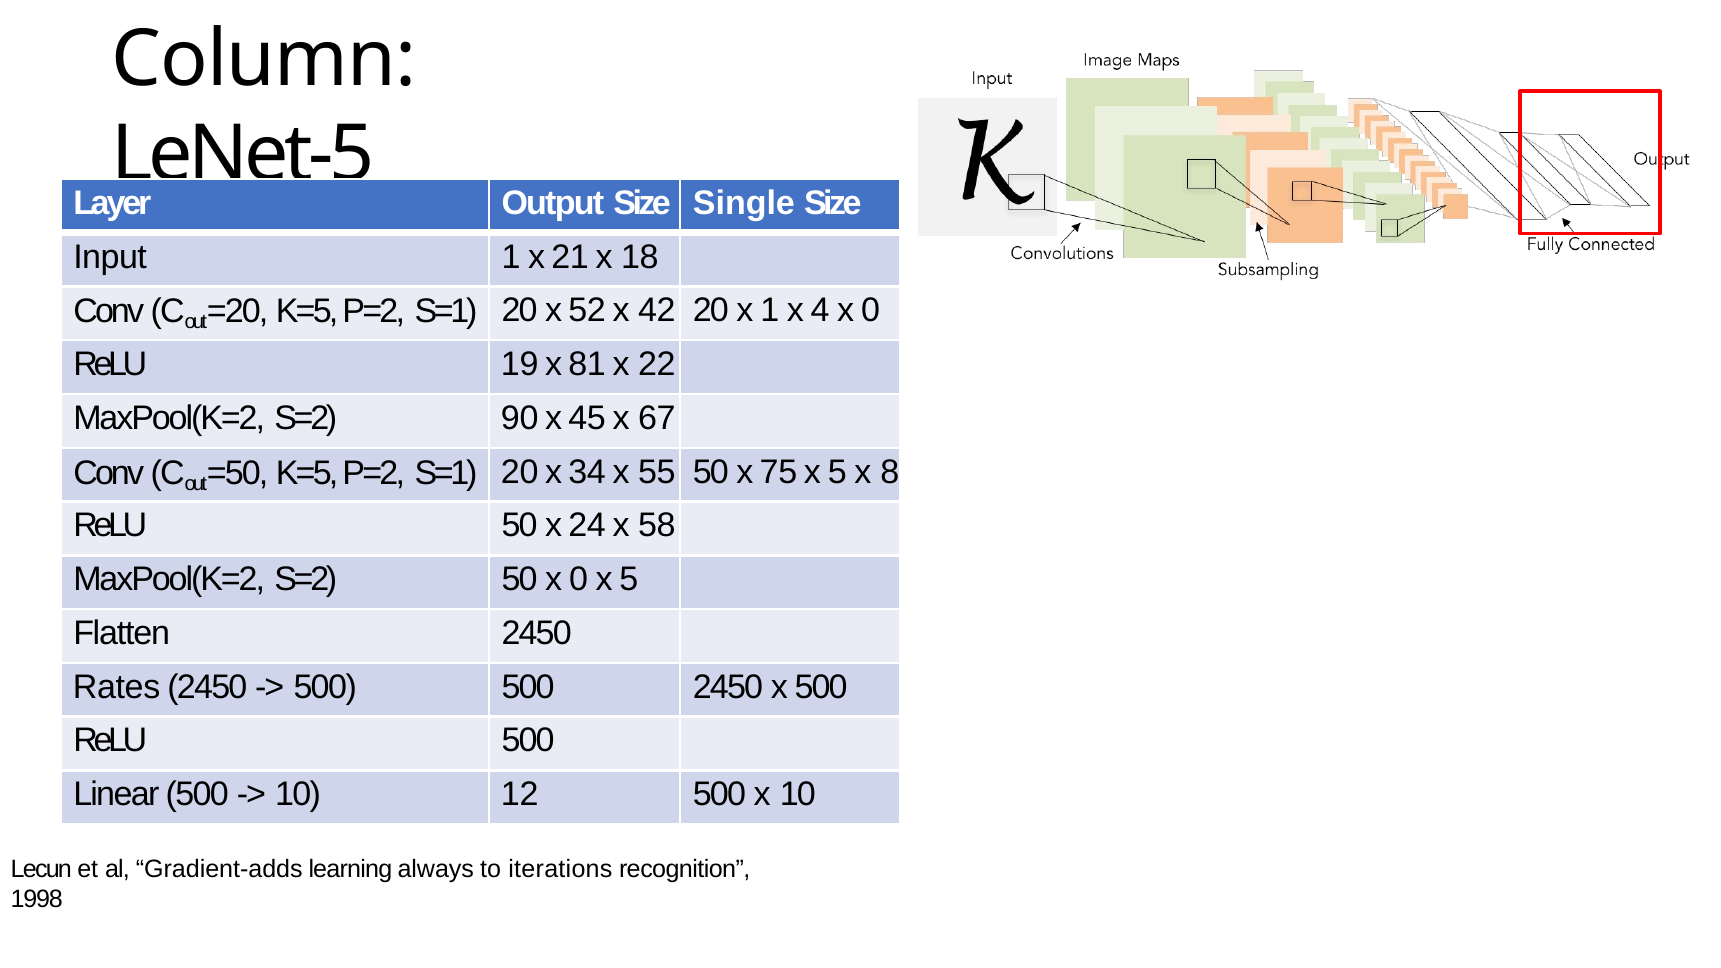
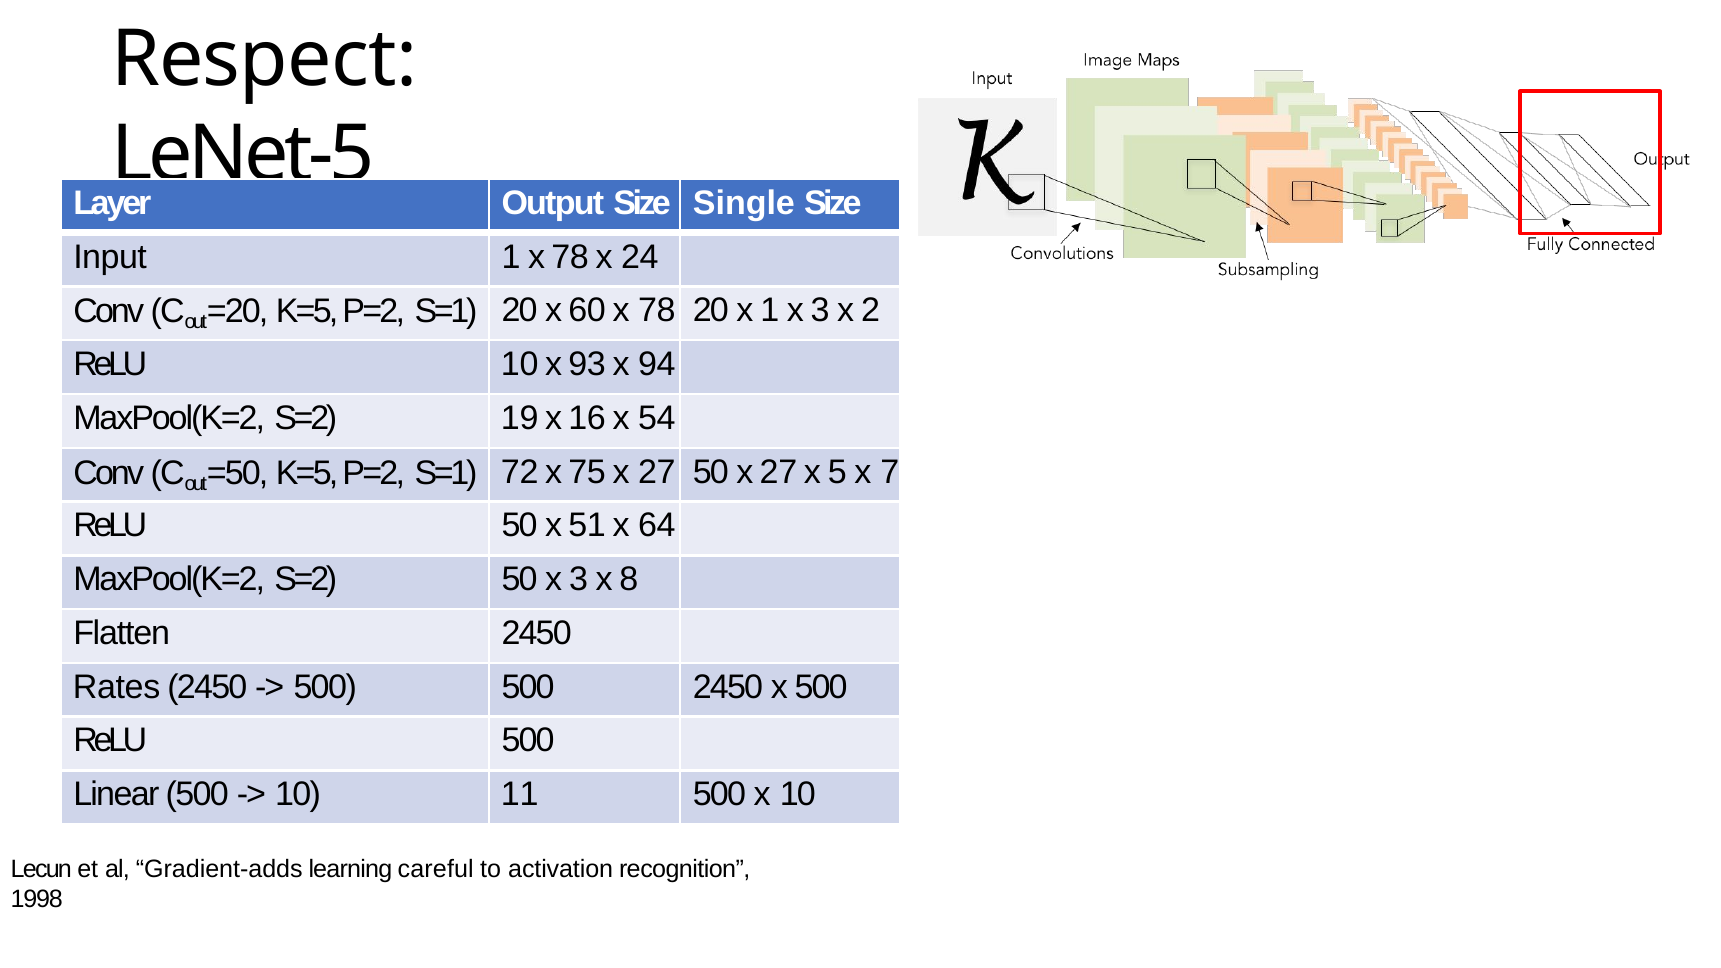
Column: Column -> Respect (264, 60)
1 x 21: 21 -> 78 (570, 257)
18: 18 -> 24 (640, 257)
52: 52 -> 60 (587, 311)
42: 42 -> 78 (657, 311)
1 x 4: 4 -> 3 (820, 311)
0: 0 -> 2 (871, 311)
ReLU 19: 19 -> 10 (520, 364)
81: 81 -> 93 (587, 364)
22: 22 -> 94 (657, 364)
90: 90 -> 19 (520, 418)
45: 45 -> 16 (587, 418)
67: 67 -> 54 (657, 418)
20: 20 -> 72 (520, 472)
34: 34 -> 75 (587, 472)
55: 55 -> 27 (657, 472)
50 x 75: 75 -> 27 (778, 472)
8: 8 -> 7 (890, 472)
24: 24 -> 51 (587, 526)
58: 58 -> 64 (657, 526)
50 x 0: 0 -> 3 (579, 579)
5: 5 -> 8 (629, 579)
12: 12 -> 11 (520, 794)
always: always -> careful (436, 869)
iterations: iterations -> activation (561, 869)
